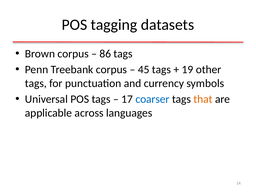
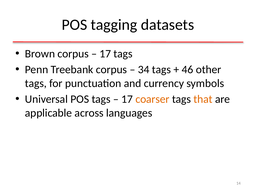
86: 86 -> 17 (105, 54)
45: 45 -> 34 (144, 70)
19: 19 -> 46 (187, 70)
coarser colour: blue -> orange (152, 99)
